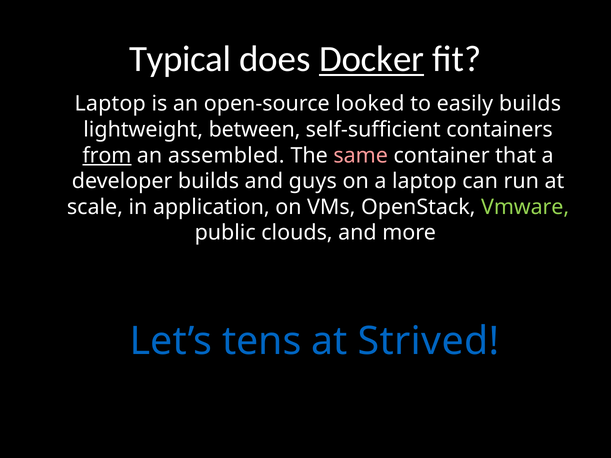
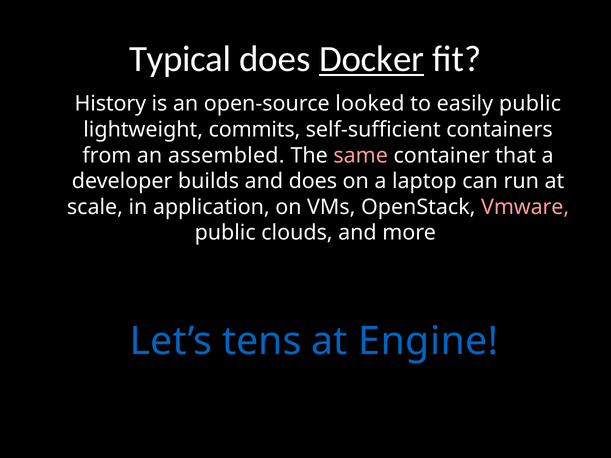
Laptop: Laptop -> History (110, 104)
easily builds: builds -> public (530, 104)
between: between -> commits (255, 130)
from underline: present -> none (107, 156)
and guys: guys -> does (313, 181)
Vmware colour: light green -> pink (525, 207)
Strived: Strived -> Engine (428, 342)
